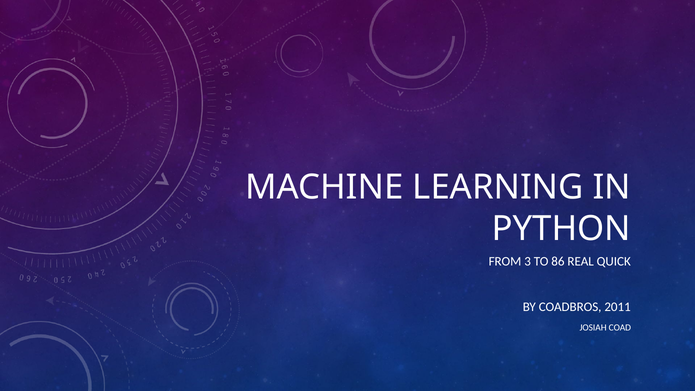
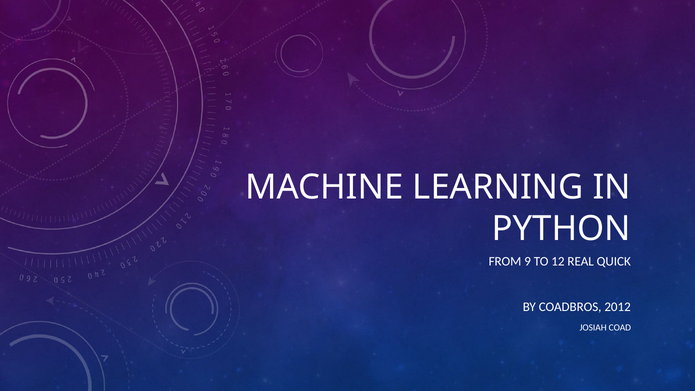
3: 3 -> 9 (528, 261)
86: 86 -> 12 (558, 261)
2011: 2011 -> 2012 (618, 307)
